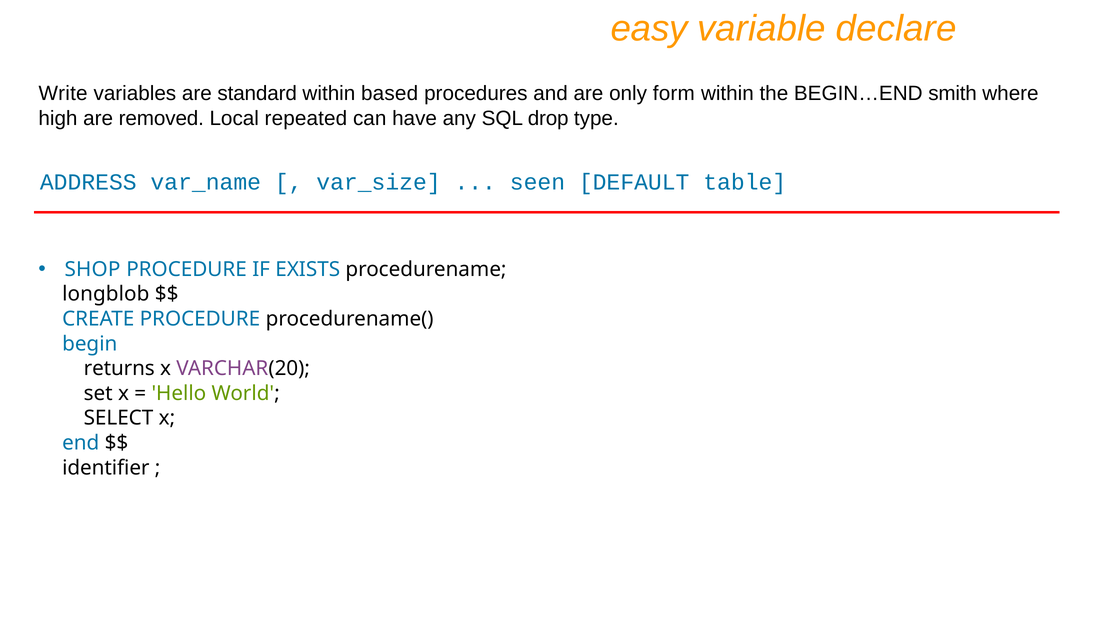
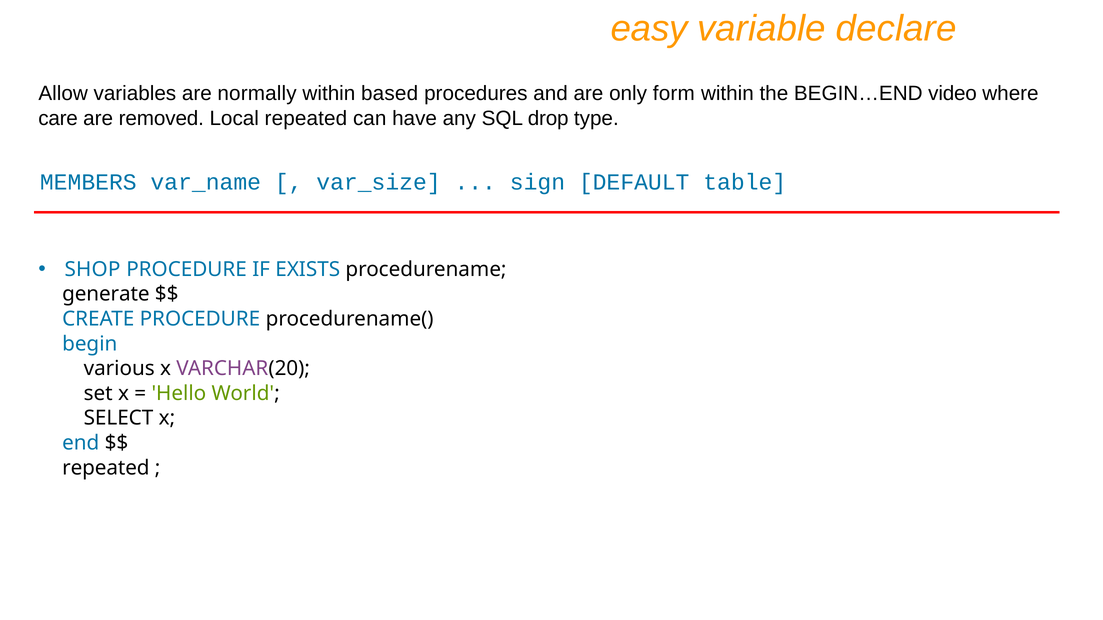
Write: Write -> Allow (63, 94)
standard: standard -> normally (257, 94)
smith: smith -> video (953, 94)
high: high -> care (58, 119)
ADDRESS: ADDRESS -> MEMBERS (88, 182)
seen: seen -> sign (537, 182)
longblob: longblob -> generate (106, 294)
returns: returns -> various (119, 369)
identifier: identifier -> repeated (106, 468)
